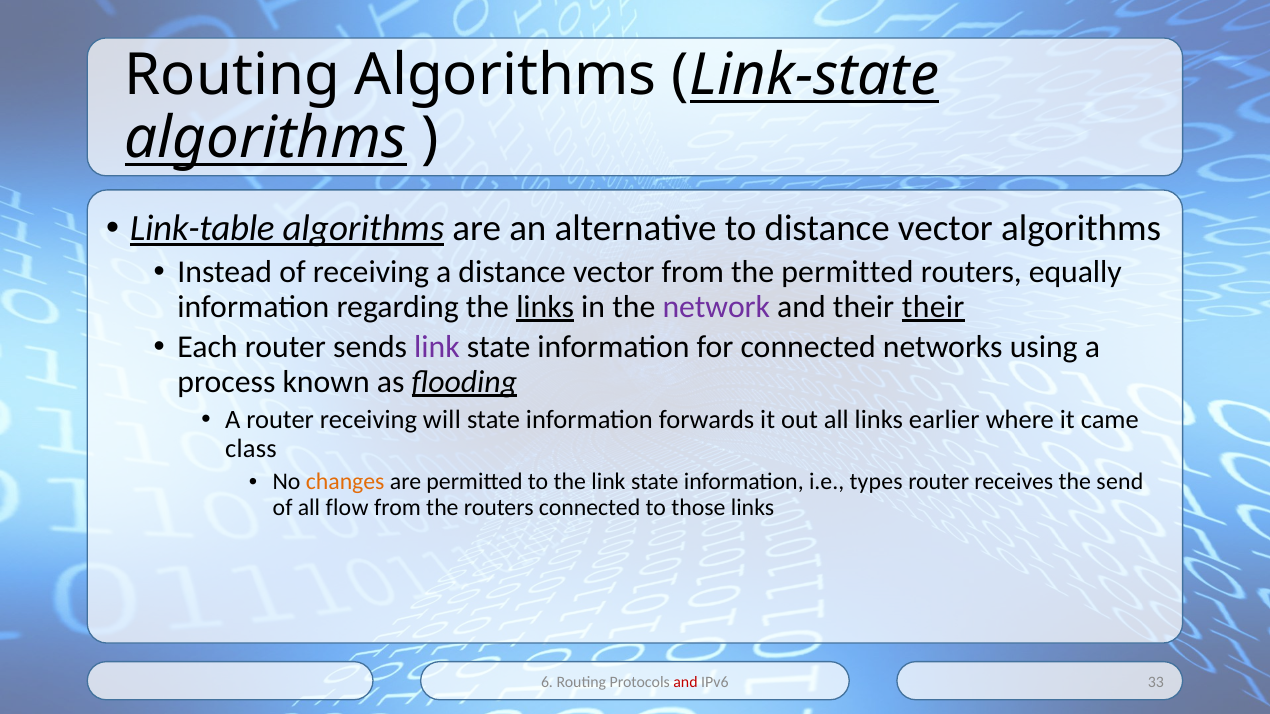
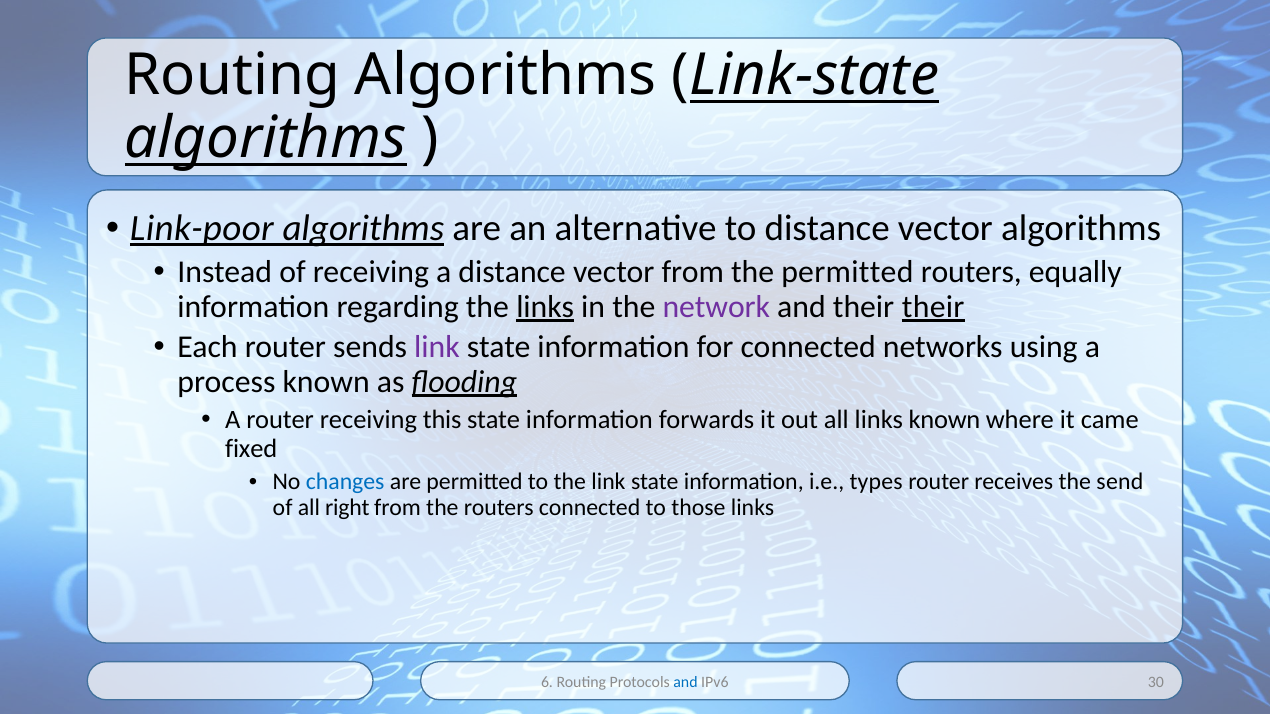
Link-table: Link-table -> Link-poor (202, 229)
will: will -> this (442, 420)
links earlier: earlier -> known (945, 420)
class: class -> fixed (251, 449)
changes colour: orange -> blue (345, 482)
flow: flow -> right (347, 508)
and colour: red -> blue (685, 682)
33: 33 -> 30 (1156, 682)
